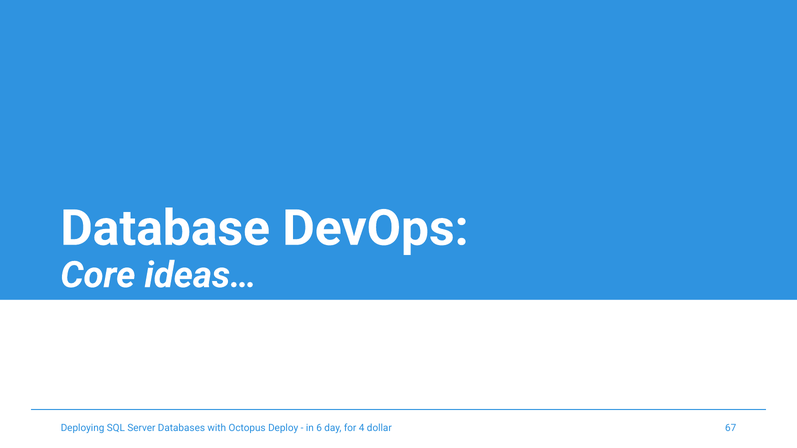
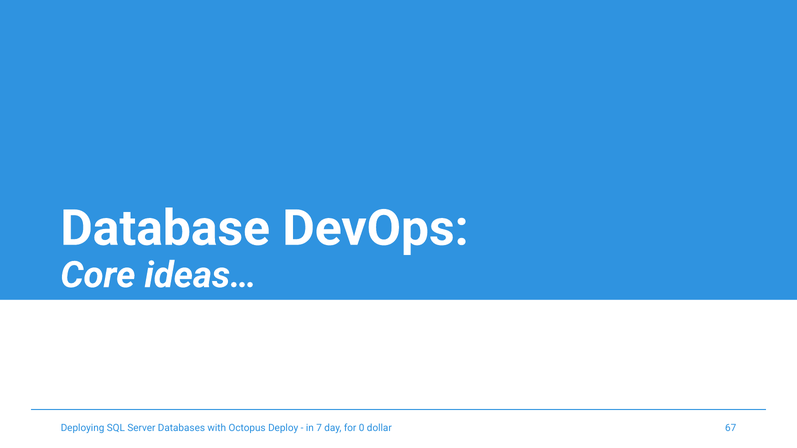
6: 6 -> 7 (319, 428)
4: 4 -> 0 (362, 428)
